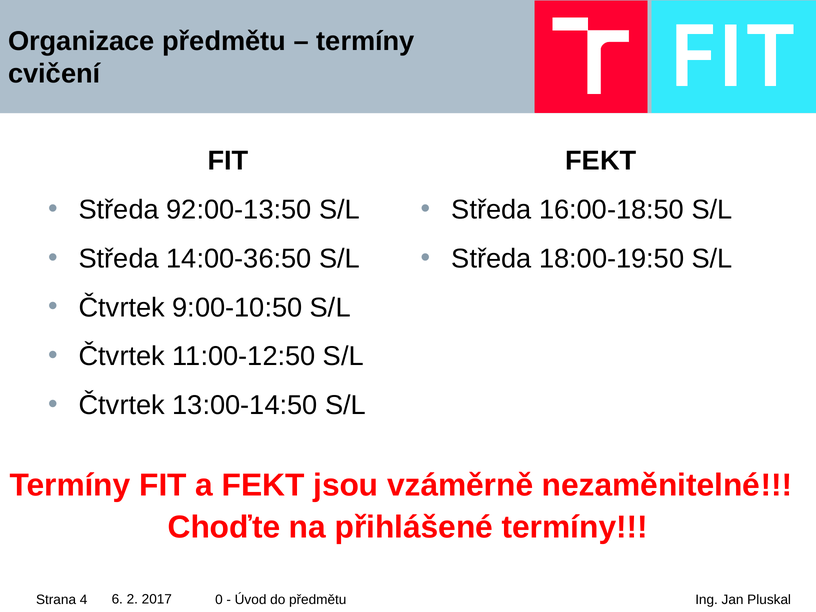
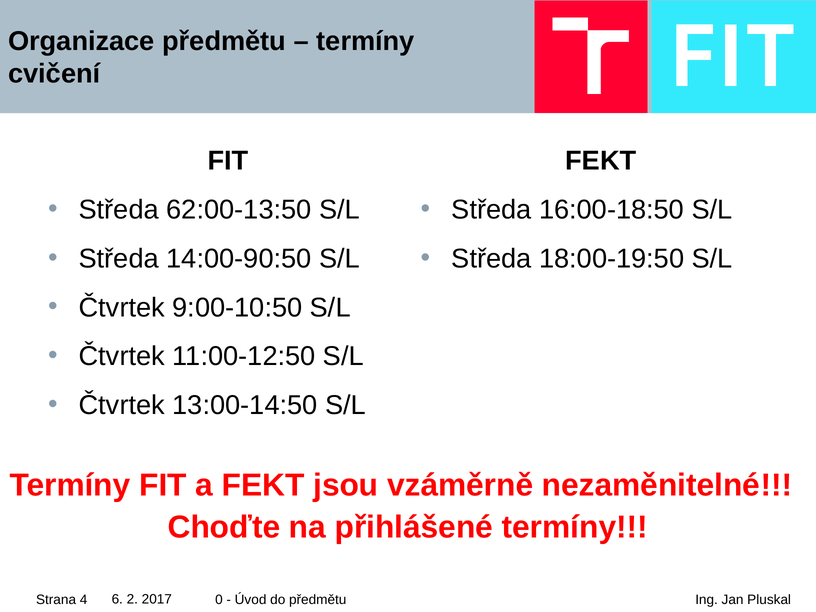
92:00-13:50: 92:00-13:50 -> 62:00-13:50 (239, 210)
14:00-36:50: 14:00-36:50 -> 14:00-90:50 (239, 259)
